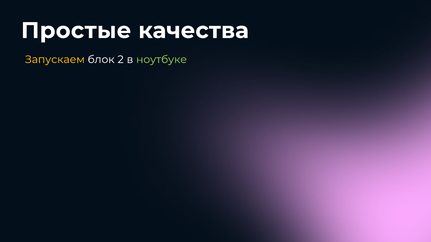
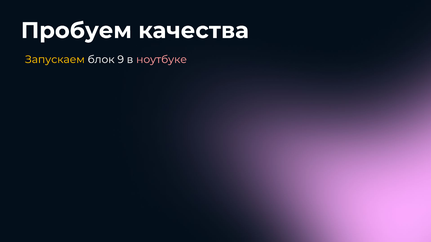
Простые: Простые -> Пробуем (76, 31)
2: 2 -> 9 (121, 60)
ноутбуке colour: light green -> pink (162, 60)
